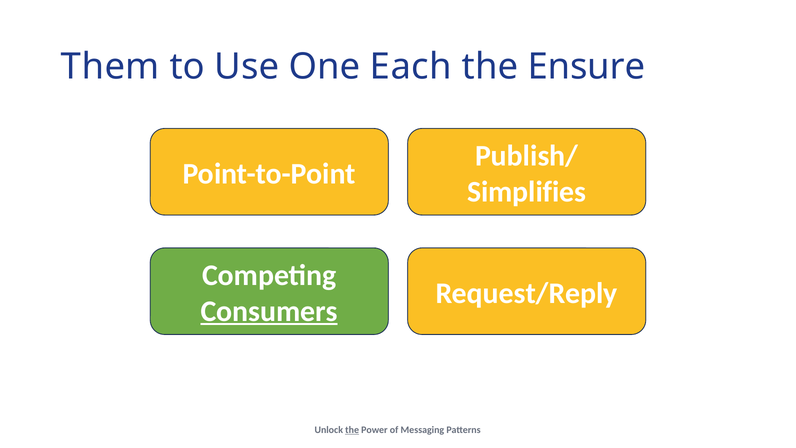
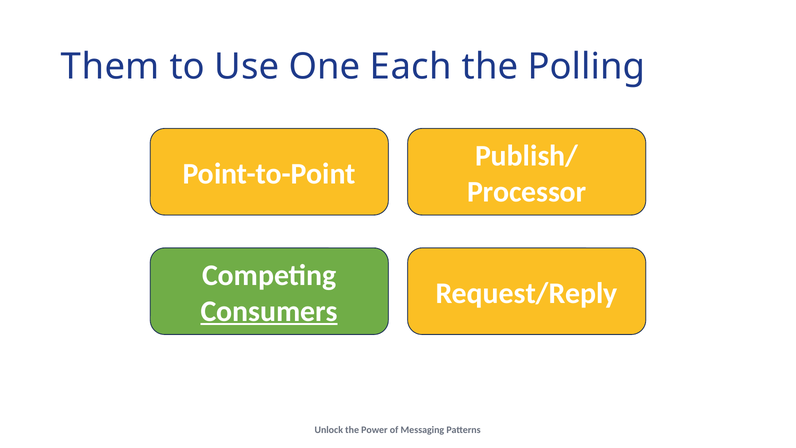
Ensure: Ensure -> Polling (586, 67)
Simplifies: Simplifies -> Processor (527, 192)
the underline: present -> none (352, 430)
